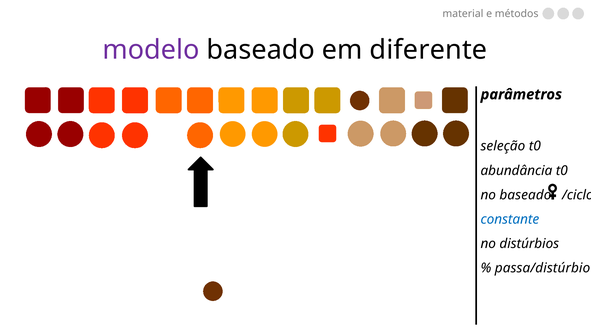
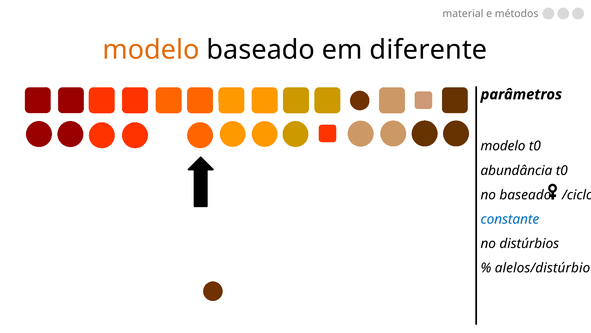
modelo colour: purple -> orange (151, 50)
seleção: seleção -> modelo (503, 146)
passa/distúrbio: passa/distúrbio -> alelos/distúrbio (543, 268)
